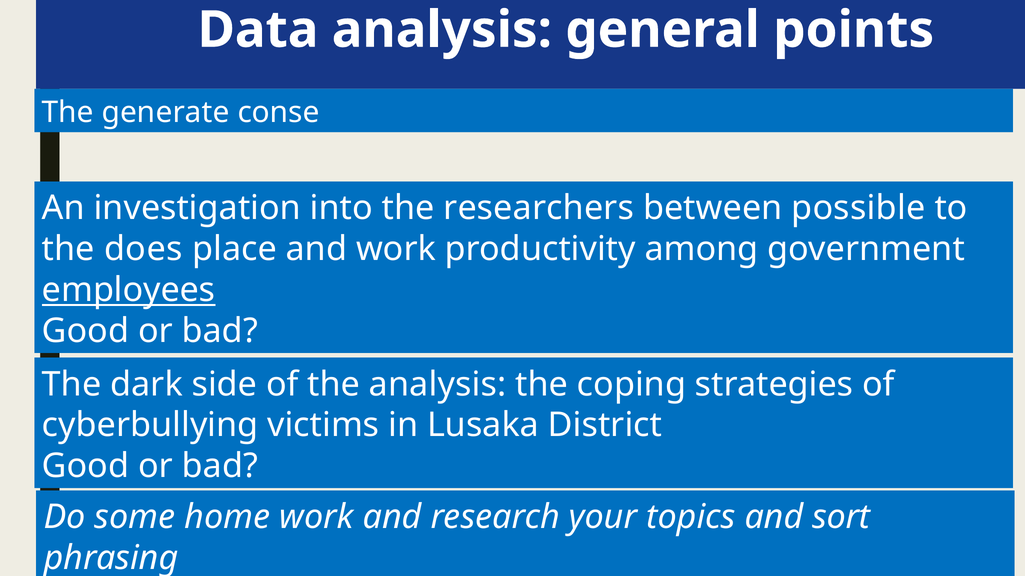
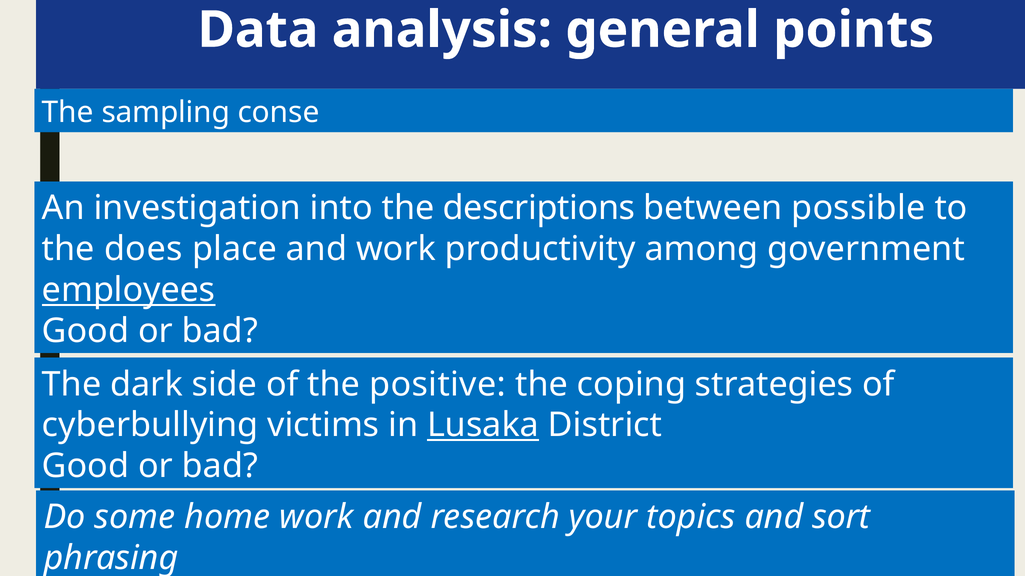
generate: generate -> sampling (166, 113)
researchers: researchers -> descriptions (539, 208)
the analysis: analysis -> positive (438, 385)
Lusaka underline: none -> present (483, 426)
